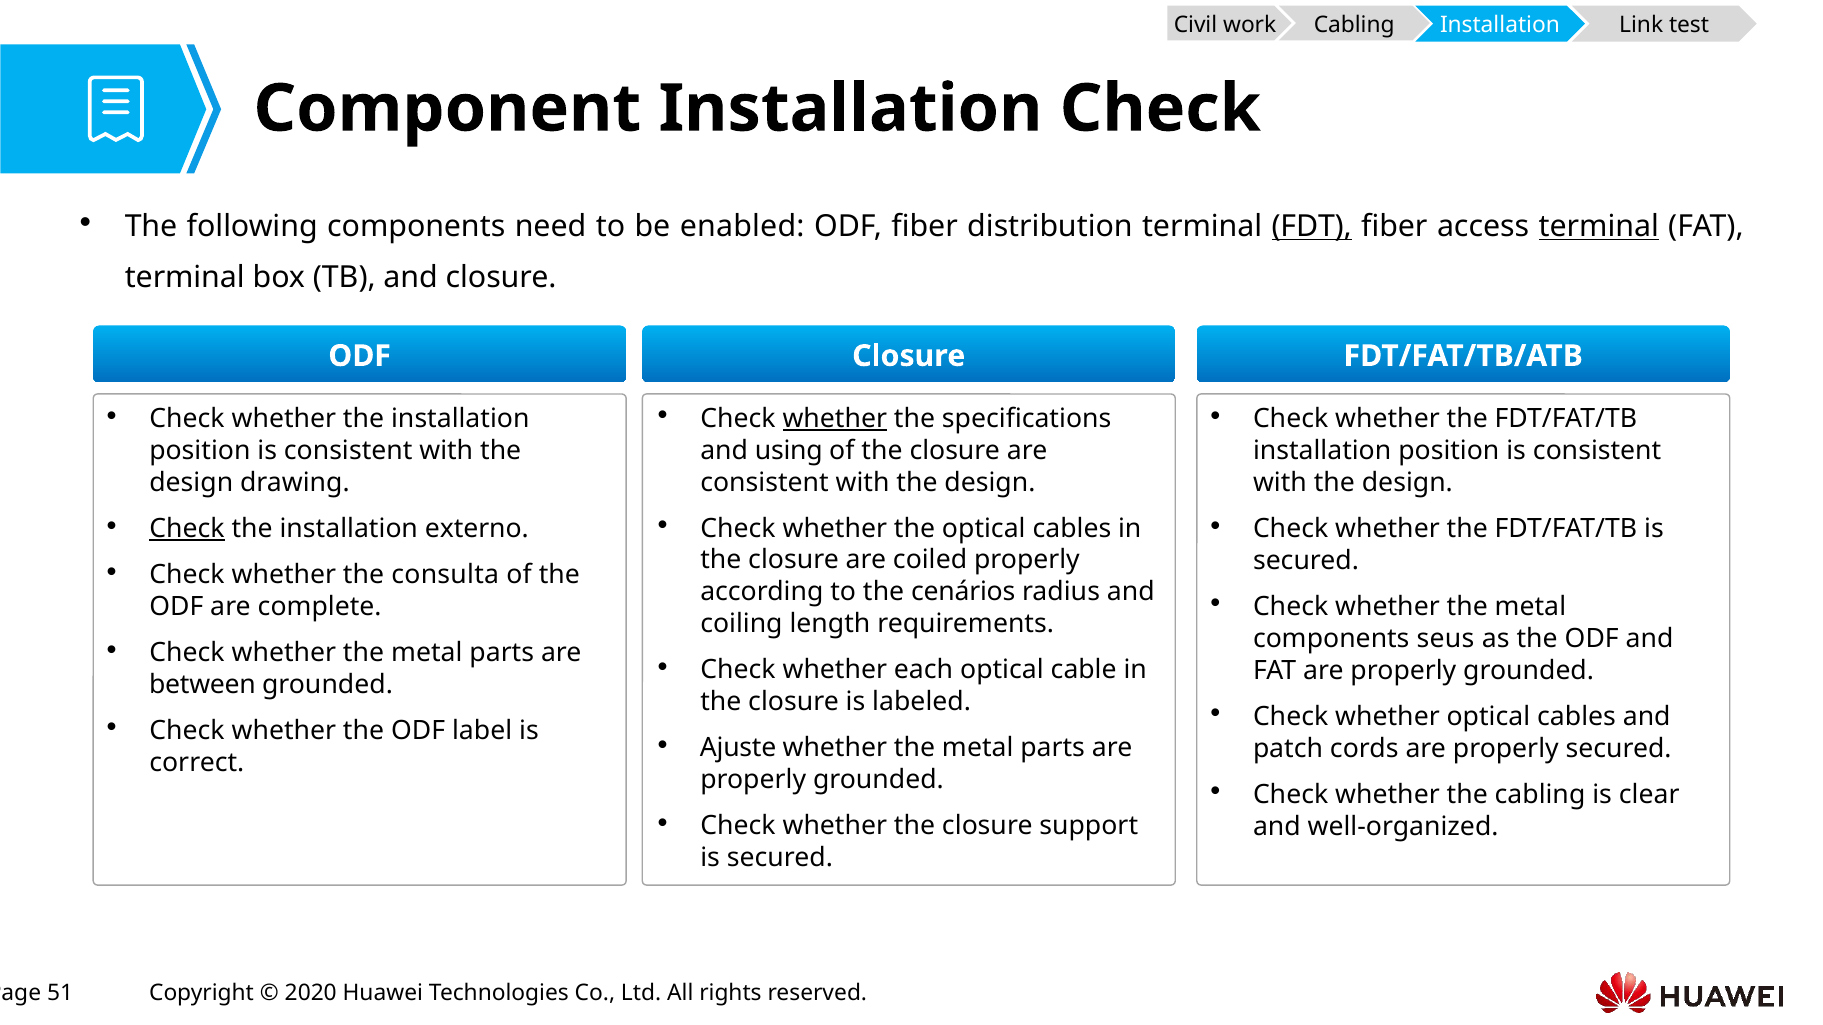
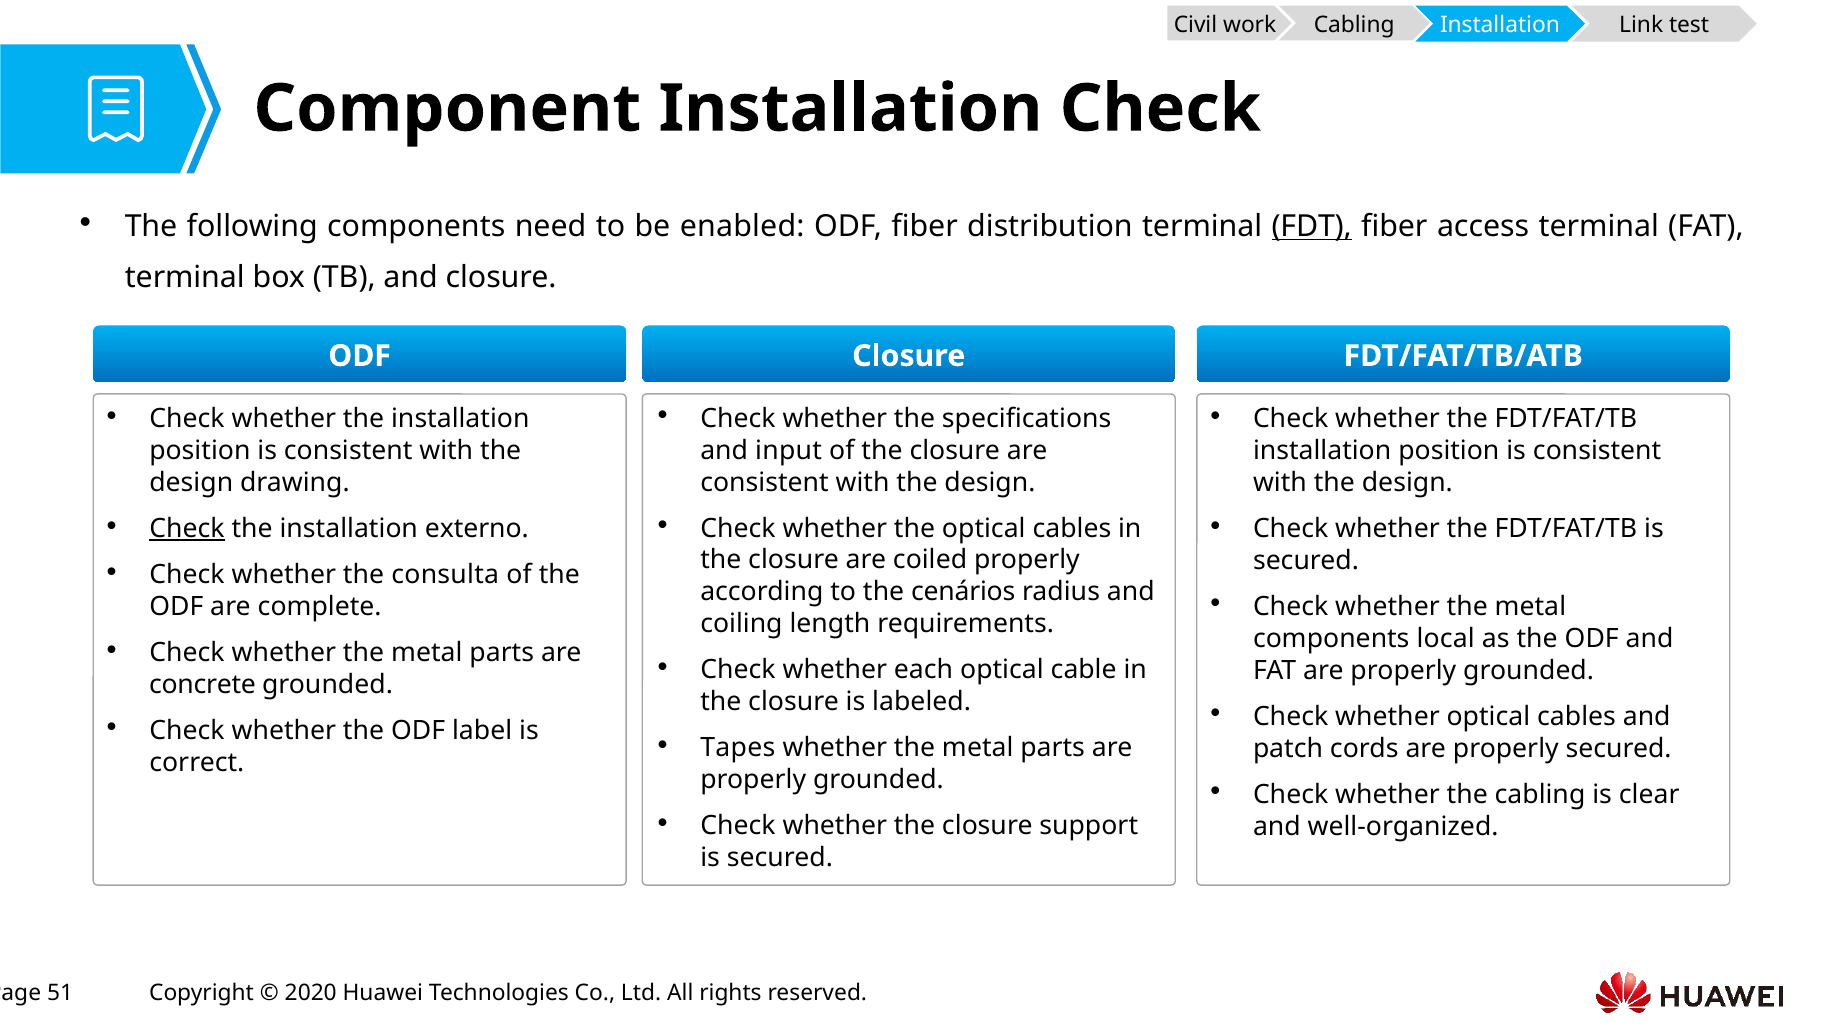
terminal underline: present -> none (1599, 227)
whether underline: present -> none (835, 419)
using: using -> input (789, 451)
seus: seus -> local (1446, 639)
between: between -> concrete (202, 685)
Ajuste: Ajuste -> Tapes (738, 748)
